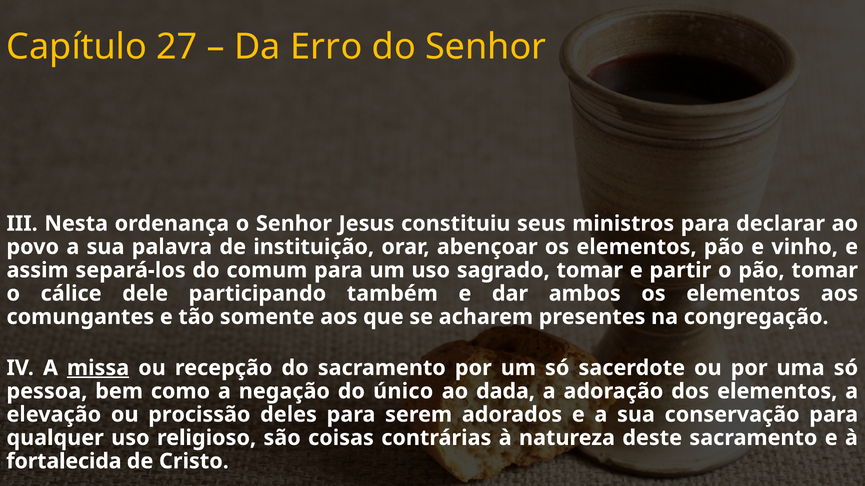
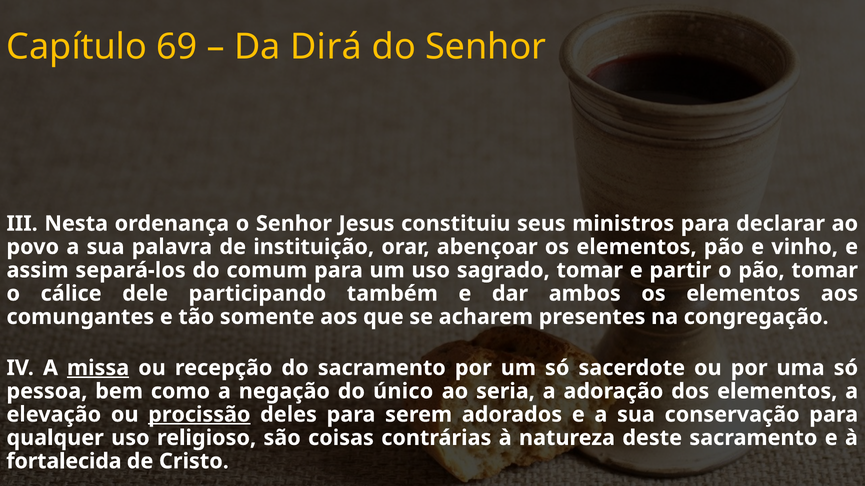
27: 27 -> 69 (177, 47)
Erro: Erro -> Dirá (326, 47)
dada: dada -> seria (505, 392)
procissão underline: none -> present (199, 415)
